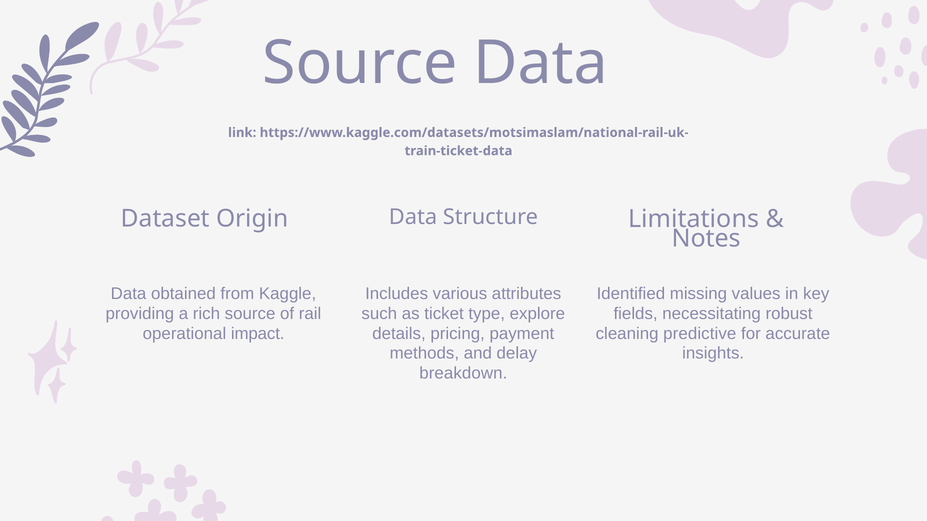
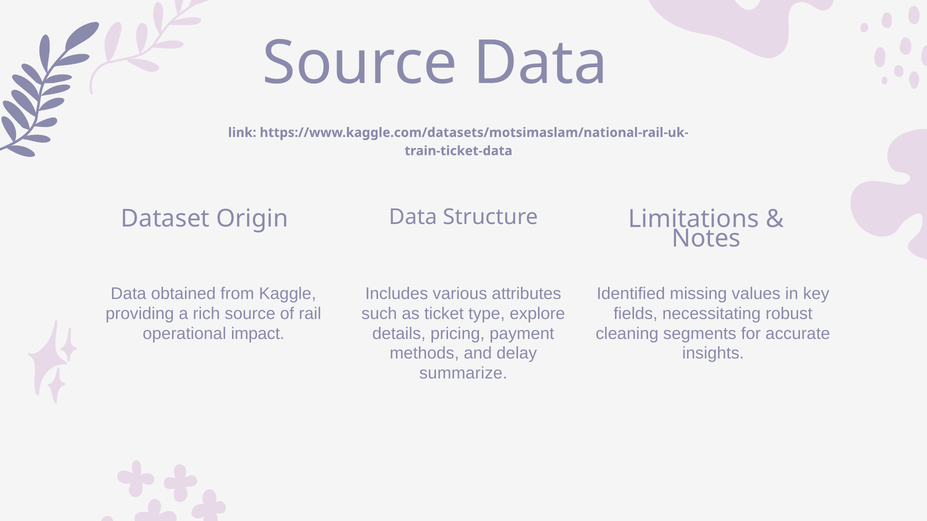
predictive: predictive -> segments (700, 334)
breakdown: breakdown -> summarize (463, 374)
